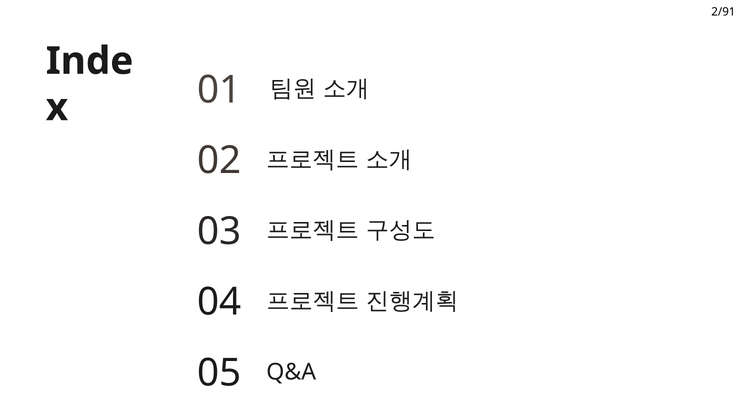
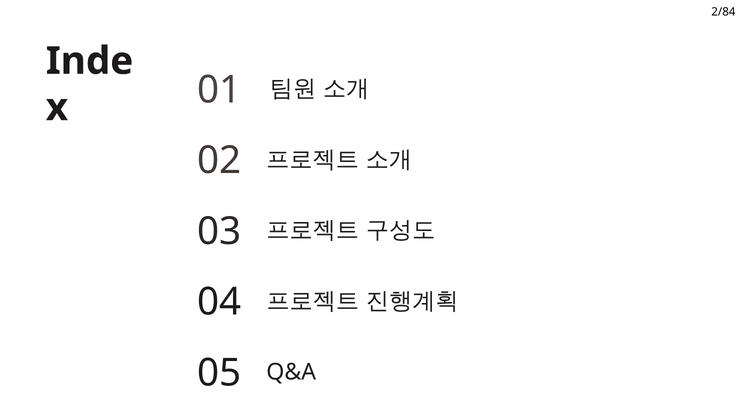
2/91: 2/91 -> 2/84 (723, 12)
